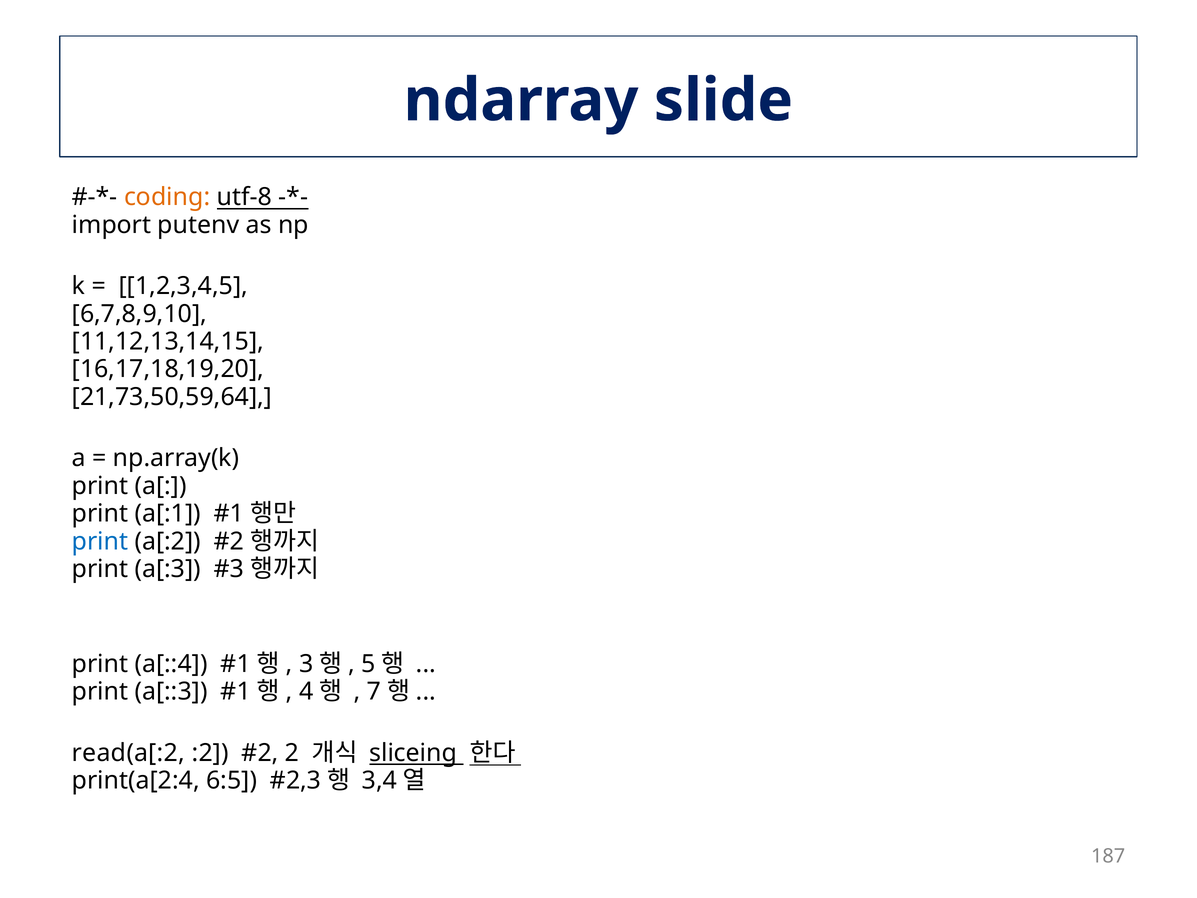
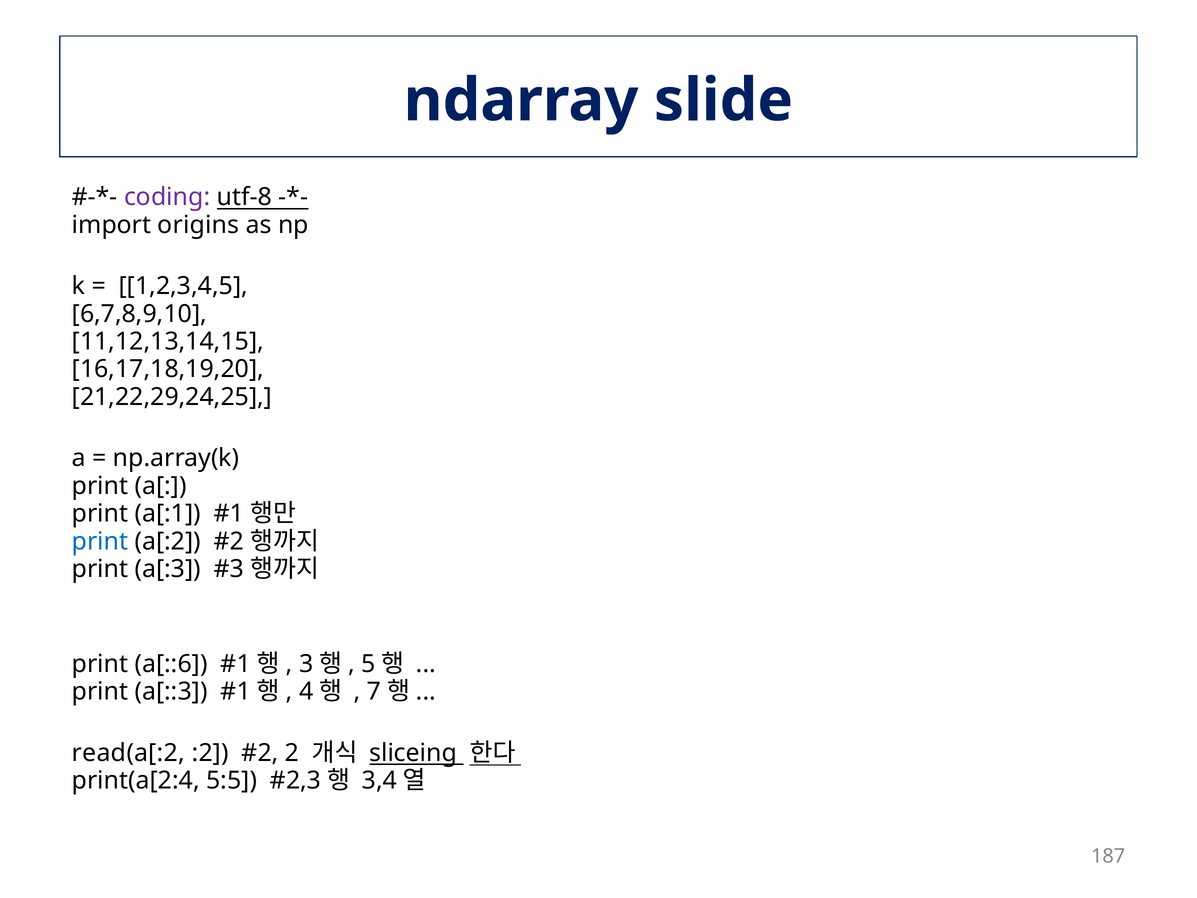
coding colour: orange -> purple (167, 197)
putenv: putenv -> origins (198, 225)
21,73,50,59,64: 21,73,50,59,64 -> 21,22,29,24,25 (172, 397)
a[::4: a[::4 -> a[::6 (171, 664)
6:5: 6:5 -> 5:5 (232, 780)
